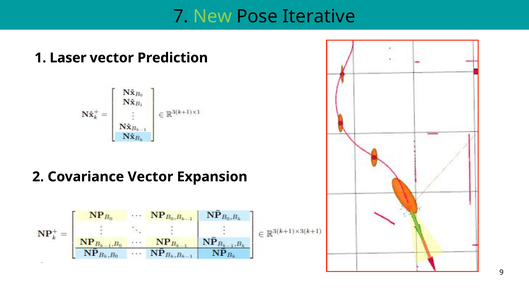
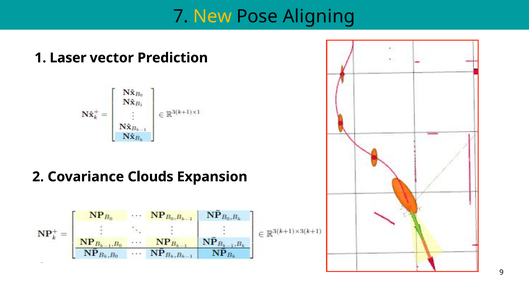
New colour: light green -> yellow (213, 17)
Iterative: Iterative -> Aligning (319, 17)
Covariance Vector: Vector -> Clouds (151, 177)
